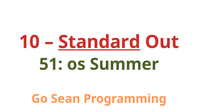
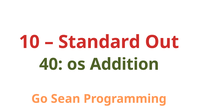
Standard underline: present -> none (99, 42)
51: 51 -> 40 (51, 64)
Summer: Summer -> Addition (124, 64)
